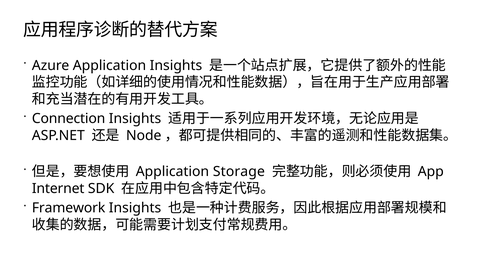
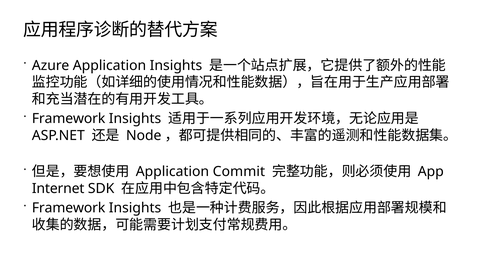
Connection: Connection -> Framework (69, 119)
Storage: Storage -> Commit (239, 172)
